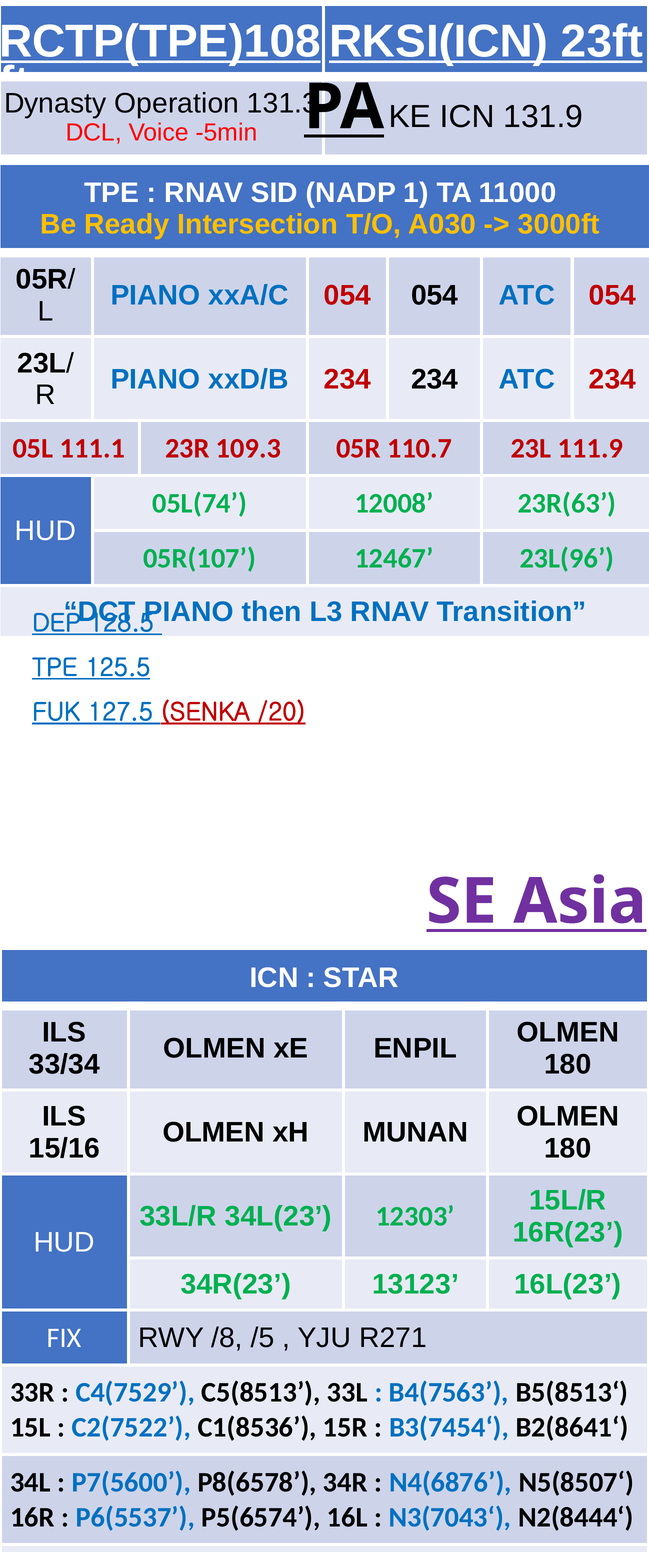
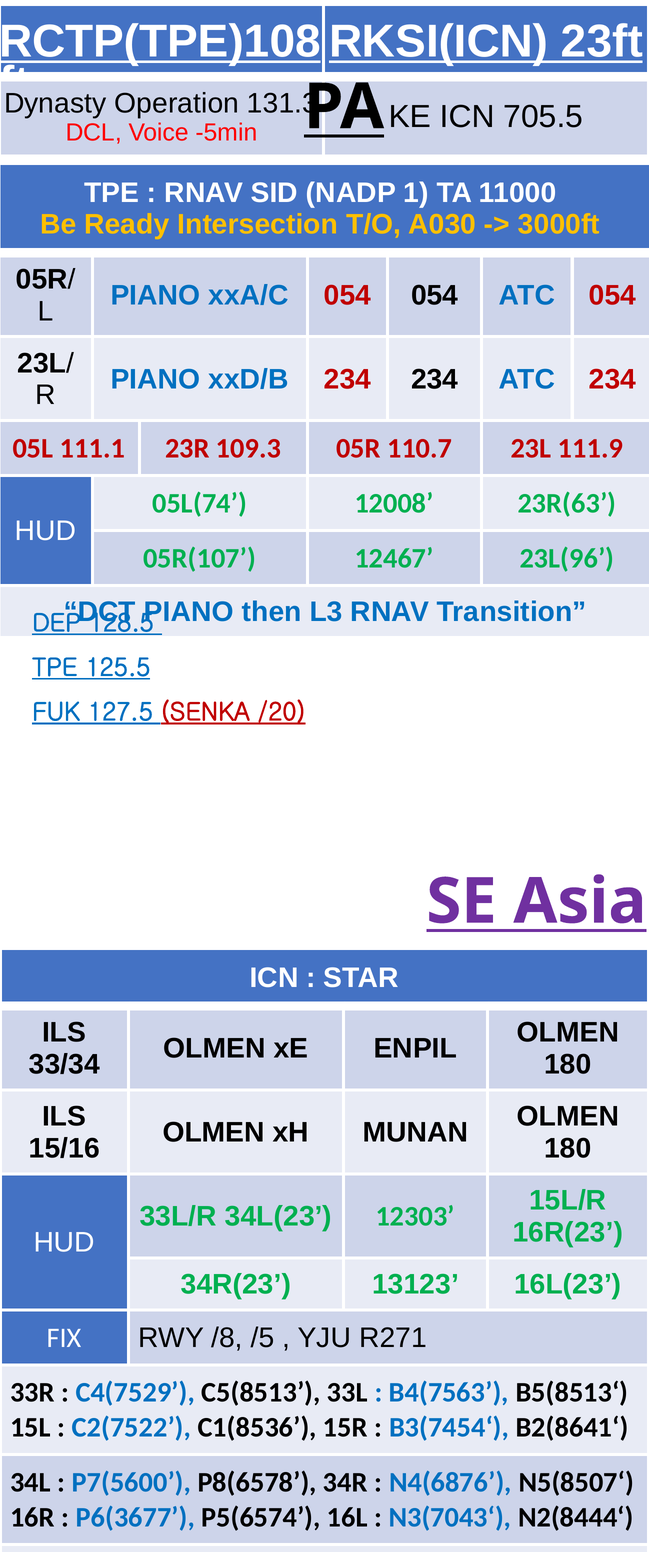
131.9: 131.9 -> 705.5 (543, 117)
P6(5537: P6(5537 -> P6(3677 (135, 1518)
